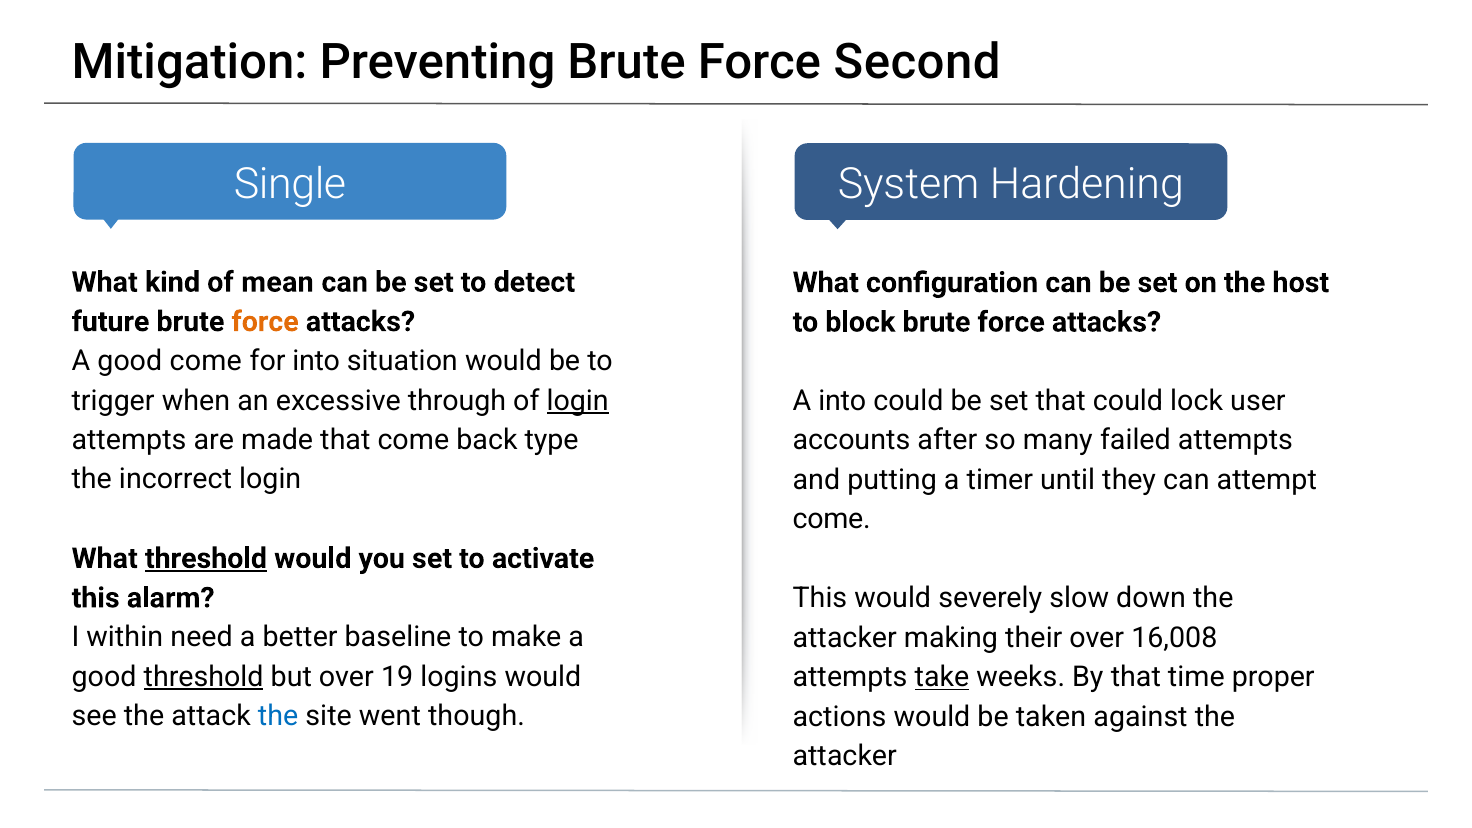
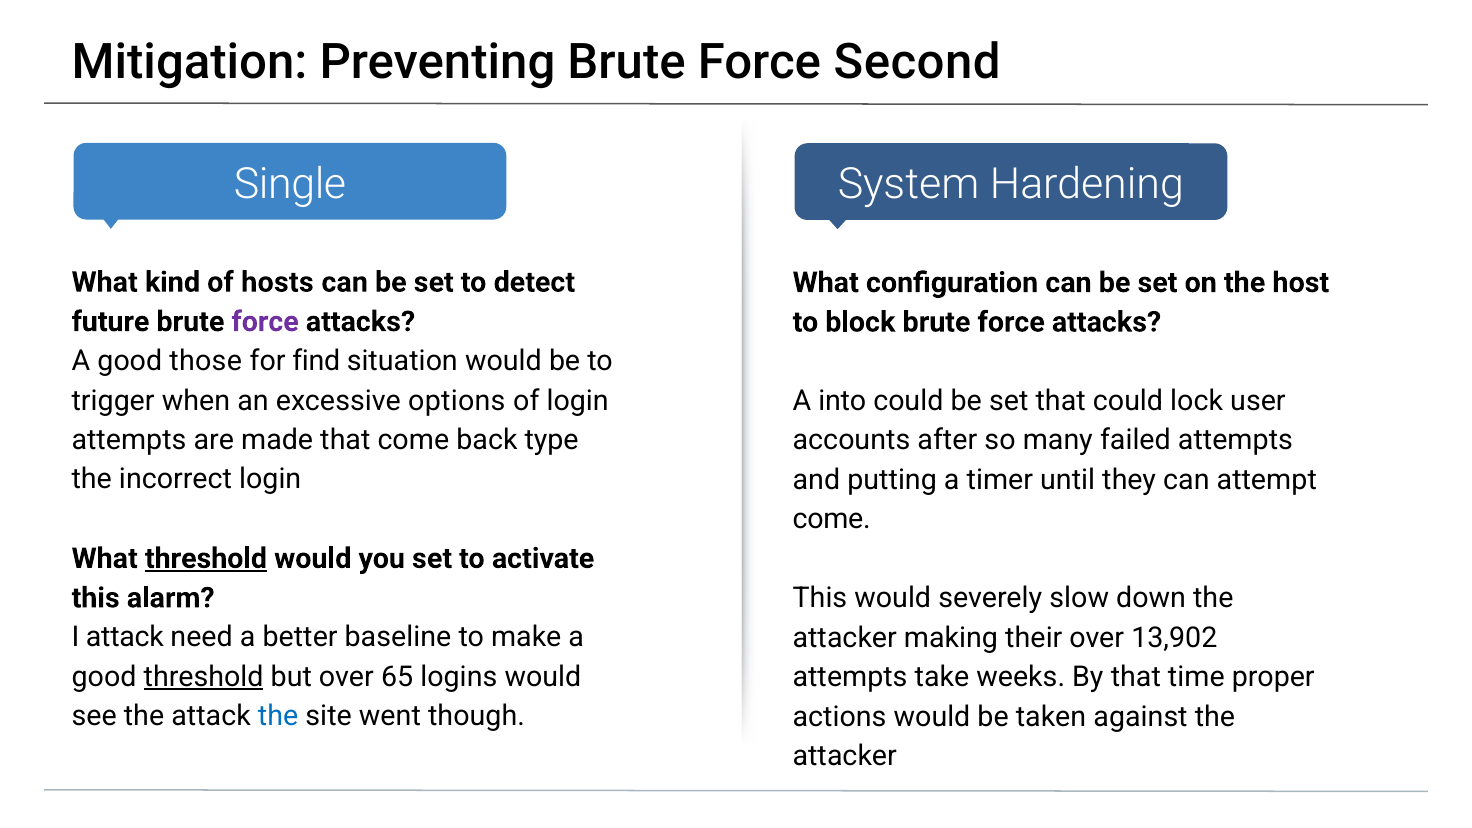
mean: mean -> hosts (277, 282)
force colour: orange -> purple (265, 322)
good come: come -> those (206, 361)
for into: into -> find (316, 361)
through: through -> options (457, 401)
login underline: present -> none (578, 401)
I within: within -> attack (125, 637)
16,008: 16,008 -> 13,902 (1174, 638)
19: 19 -> 65 (397, 677)
take underline: present -> none (942, 677)
